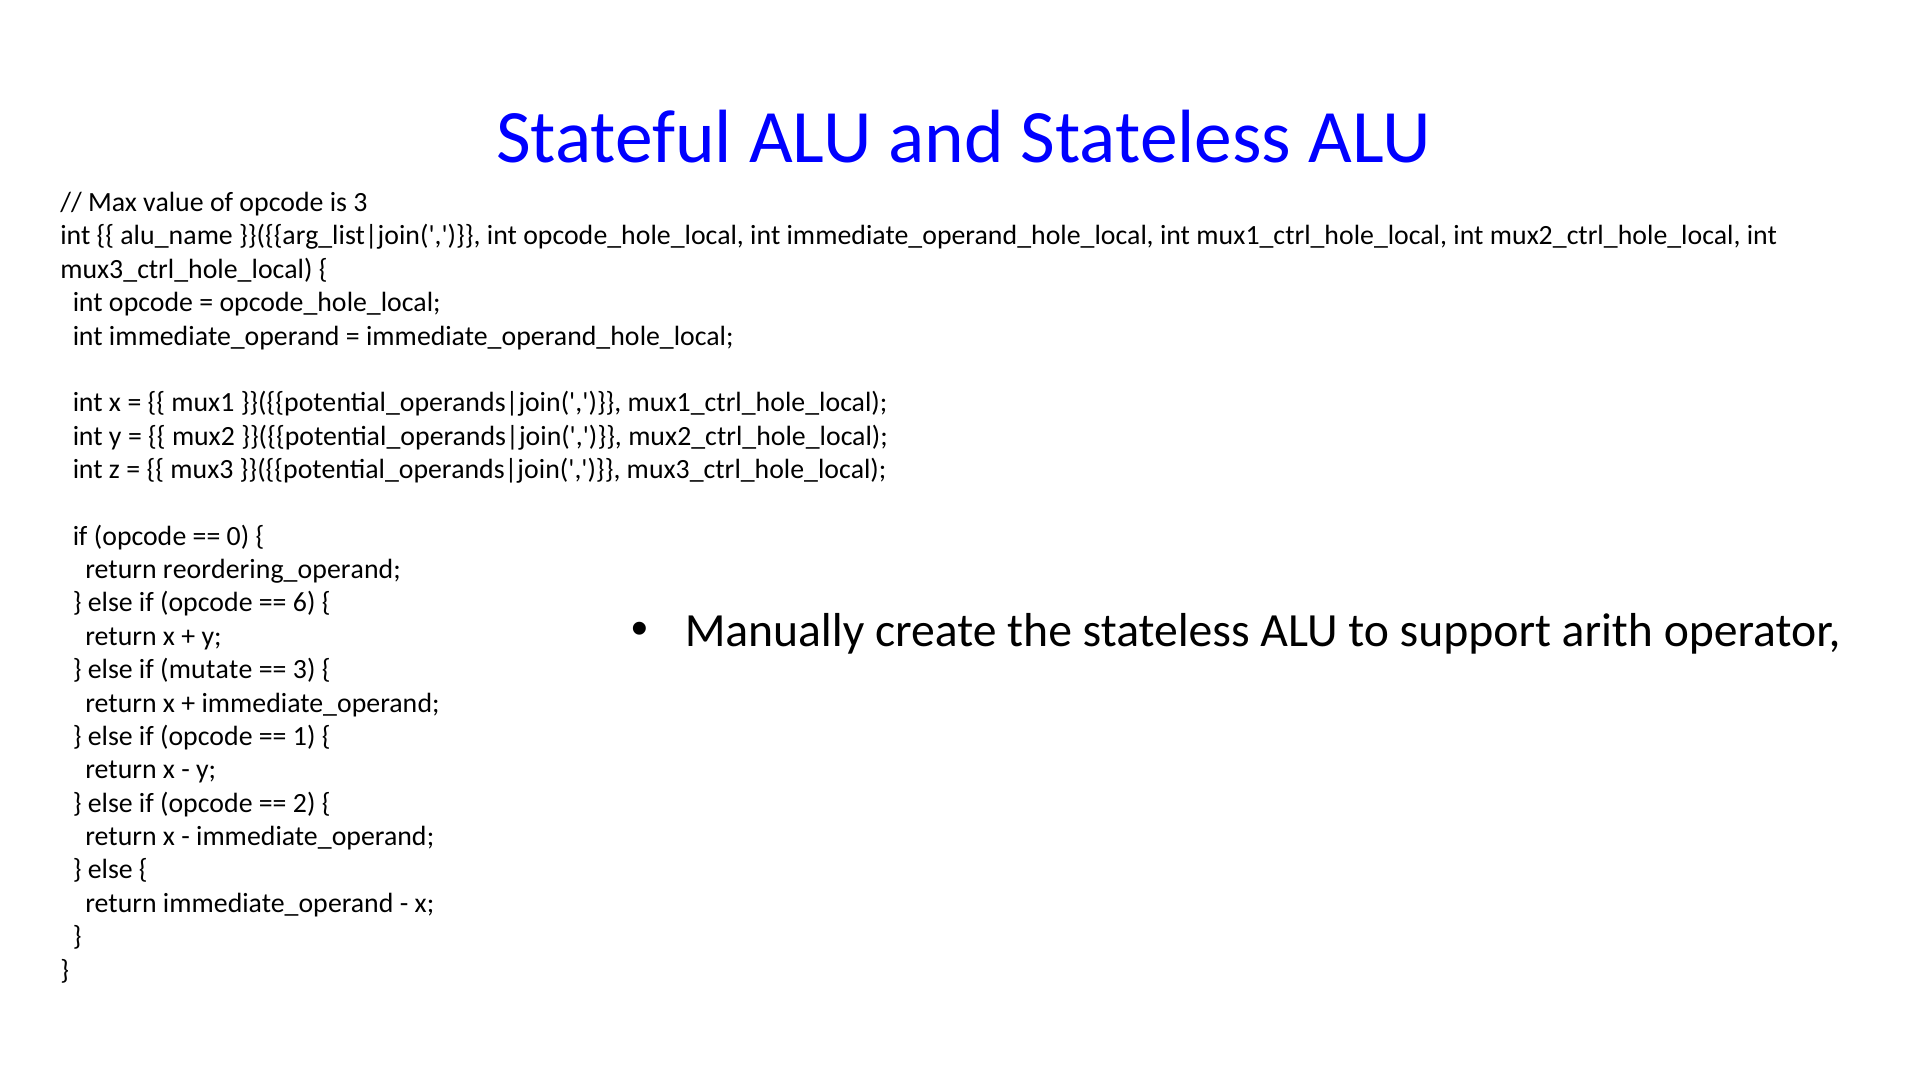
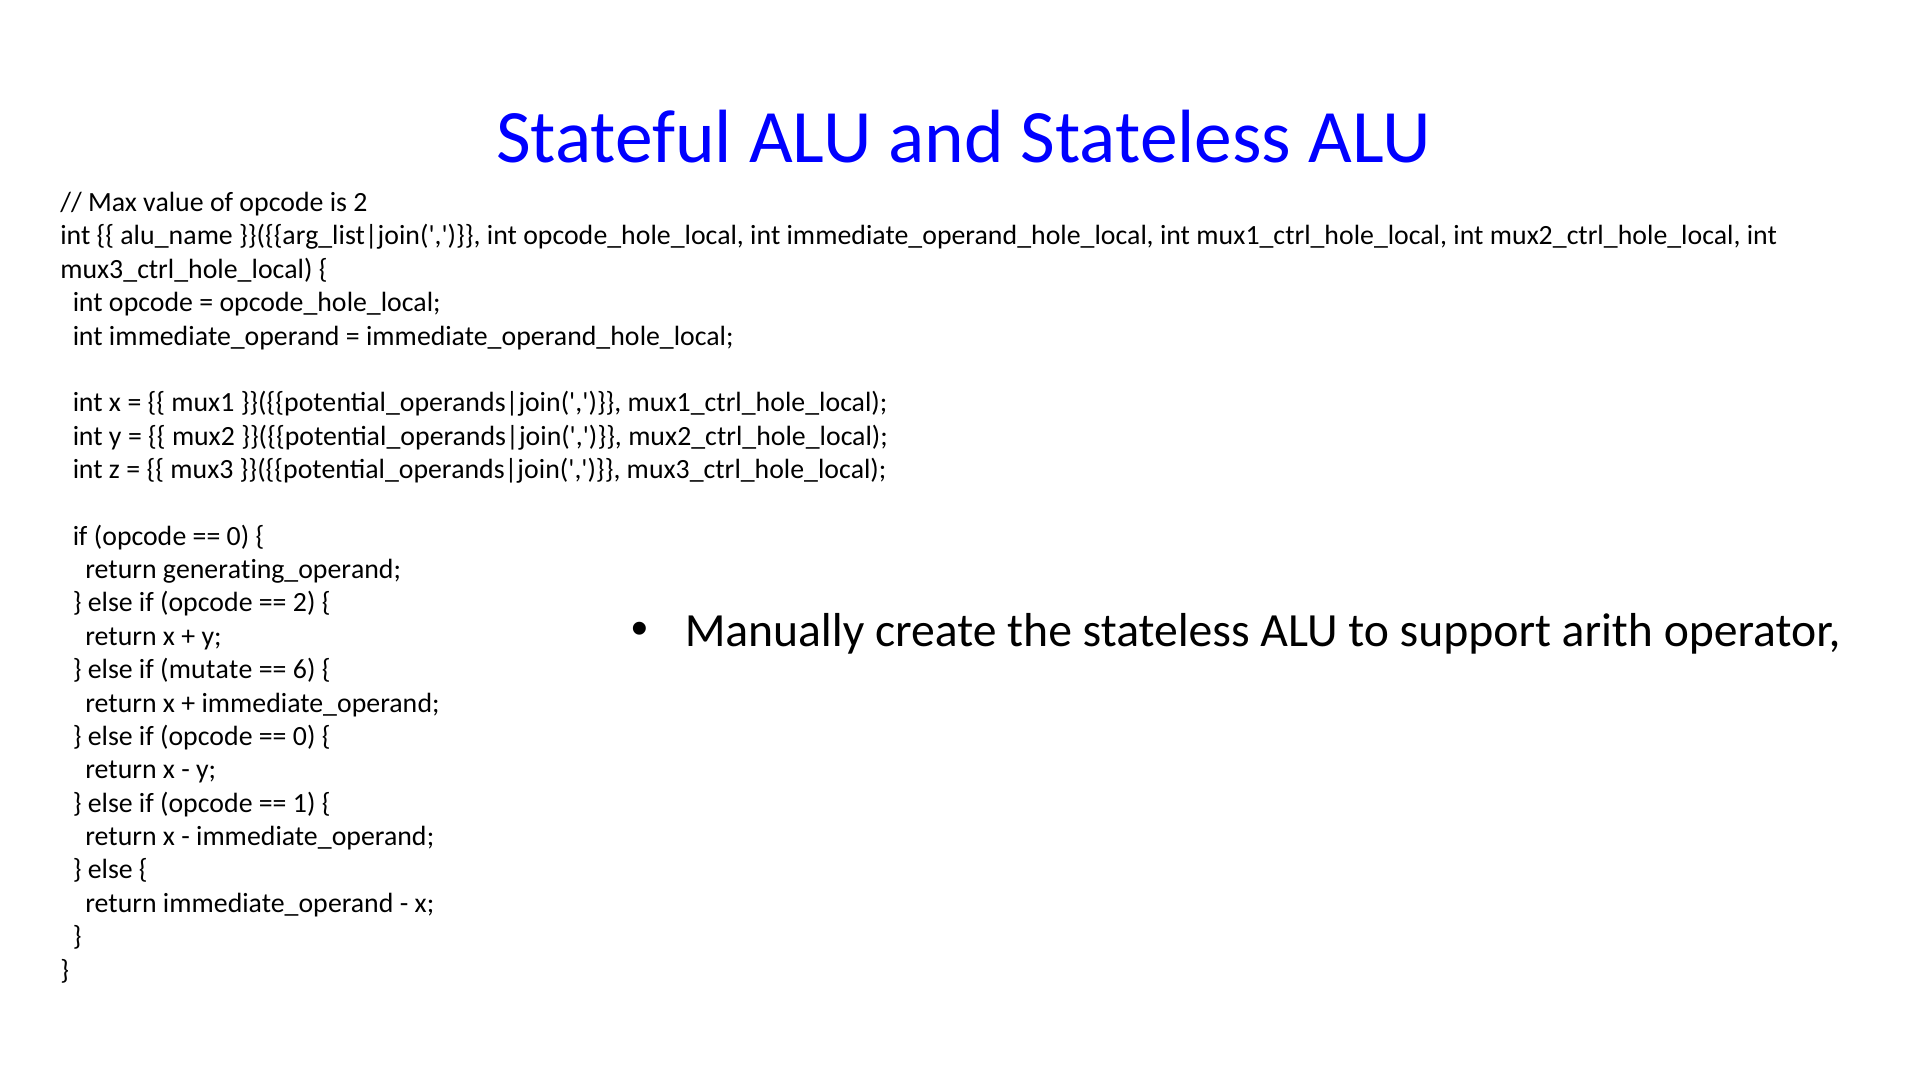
is 3: 3 -> 2 (360, 202)
reordering_operand: reordering_operand -> generating_operand (282, 569)
6: 6 -> 2 (304, 603)
3: 3 -> 6 (304, 670)
1: 1 -> 0 (304, 736)
2: 2 -> 1 (304, 803)
